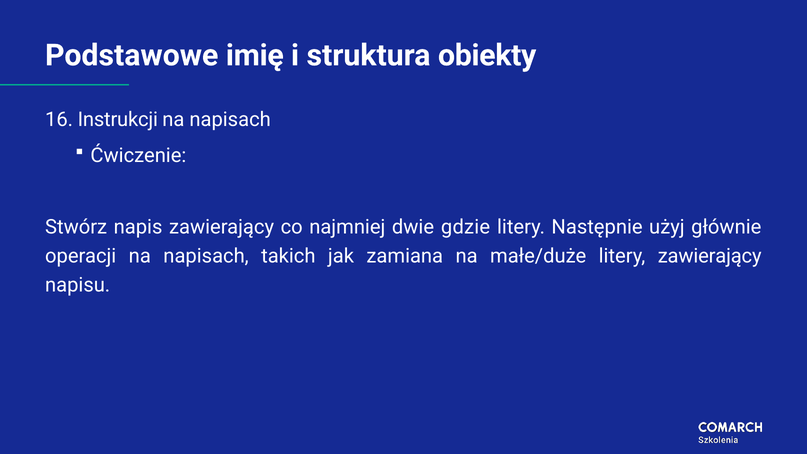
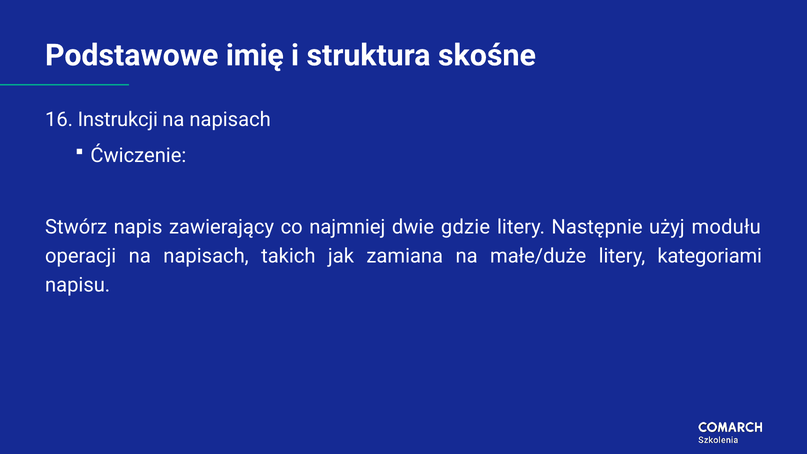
obiekty: obiekty -> skośne (487, 55)
głównie: głównie -> modułu (726, 227)
litery zawierający: zawierający -> kategoriami (710, 256)
